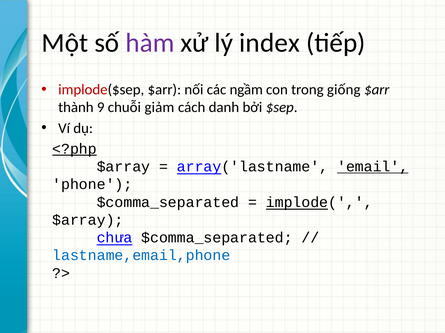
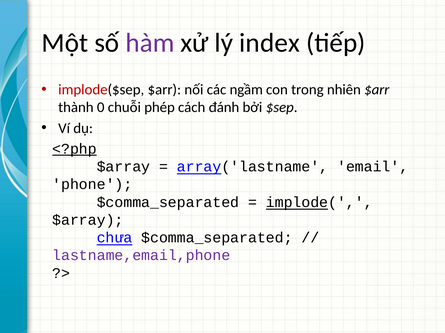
giống: giống -> nhiên (344, 90)
9: 9 -> 0 (101, 108)
giảm: giảm -> phép (160, 108)
danh: danh -> đánh (224, 108)
email underline: present -> none (373, 167)
lastname,email,phone colour: blue -> purple (141, 256)
